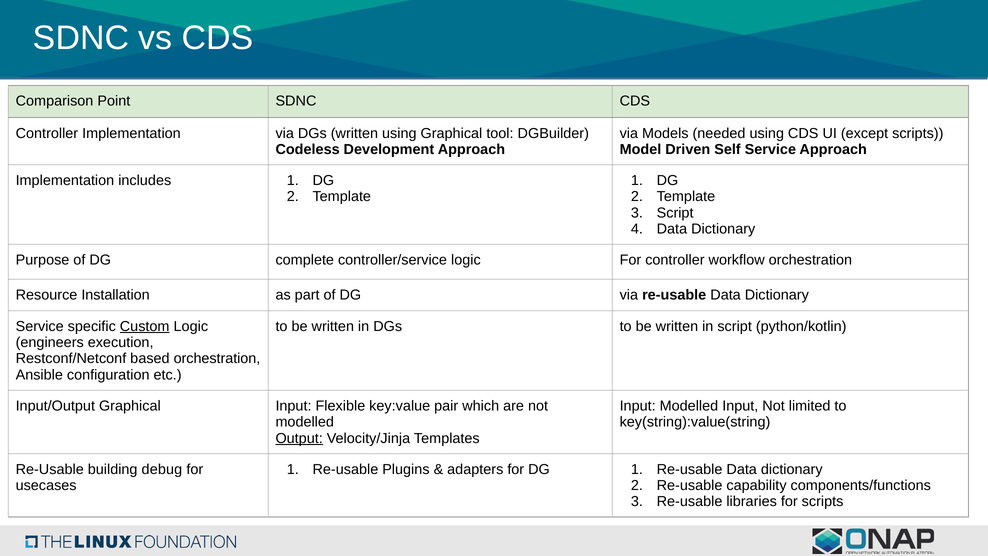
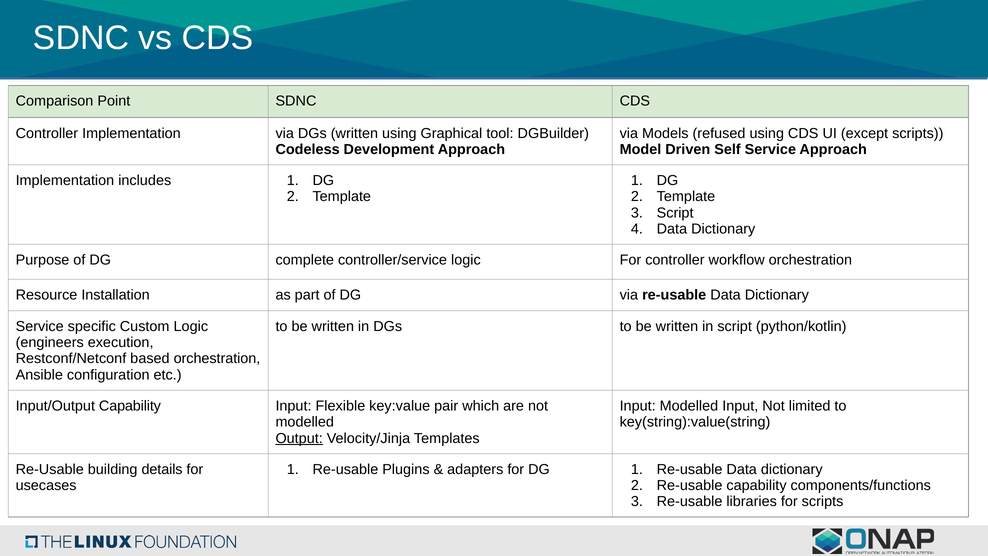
needed: needed -> refused (719, 133)
Custom underline: present -> none (145, 326)
Input/Output Graphical: Graphical -> Capability (130, 406)
debug: debug -> details (162, 469)
